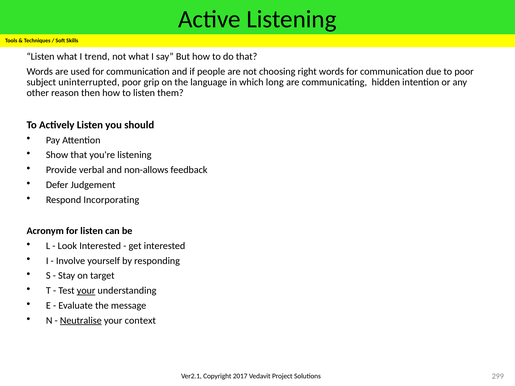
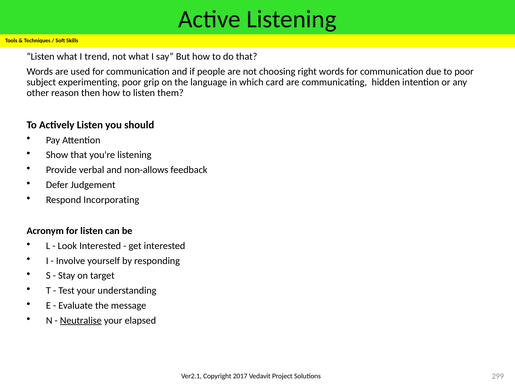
uninterrupted: uninterrupted -> experimenting (89, 82)
long: long -> card (275, 82)
your underline: present -> none (86, 291)
context: context -> elapsed (140, 321)
